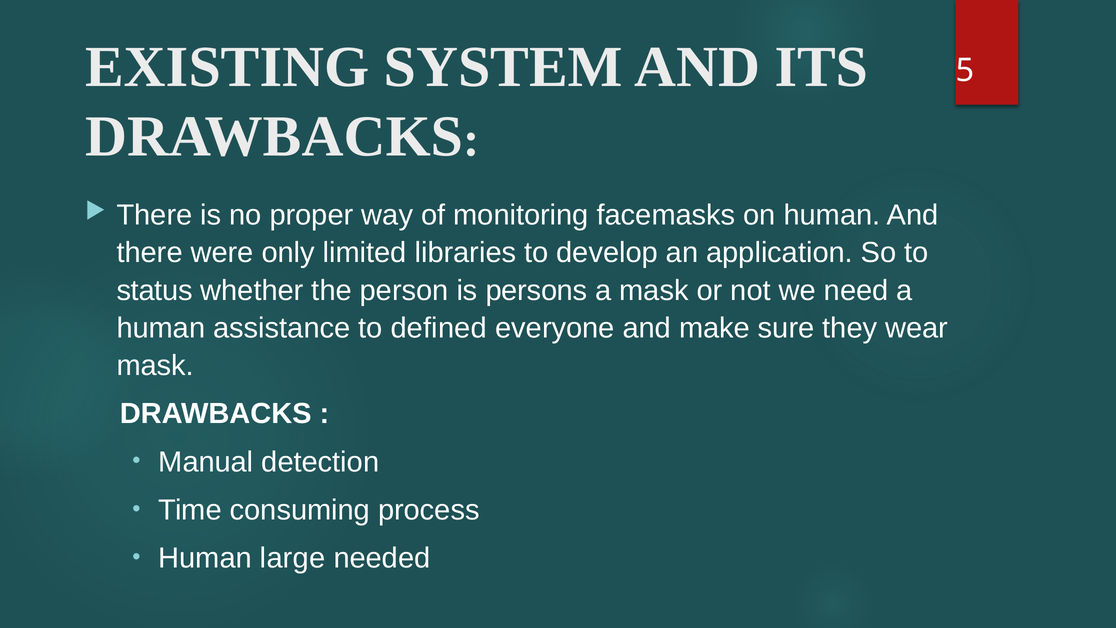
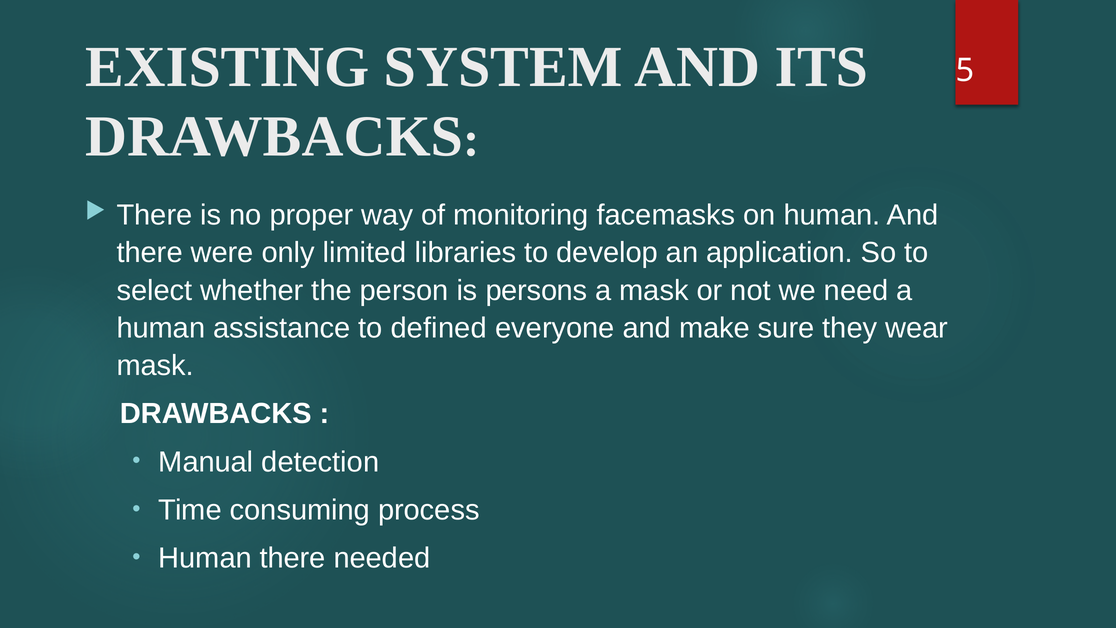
status: status -> select (155, 290)
Human large: large -> there (293, 558)
